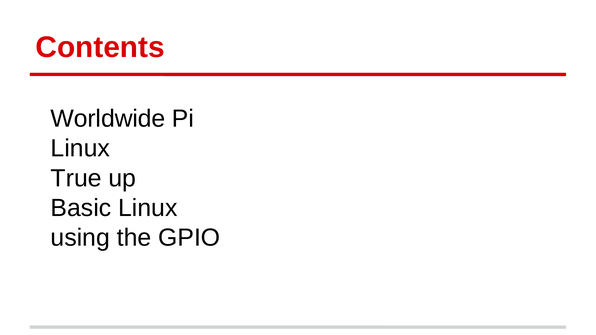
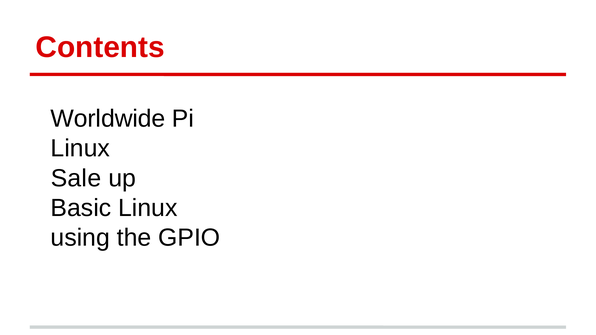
True: True -> Sale (76, 178)
